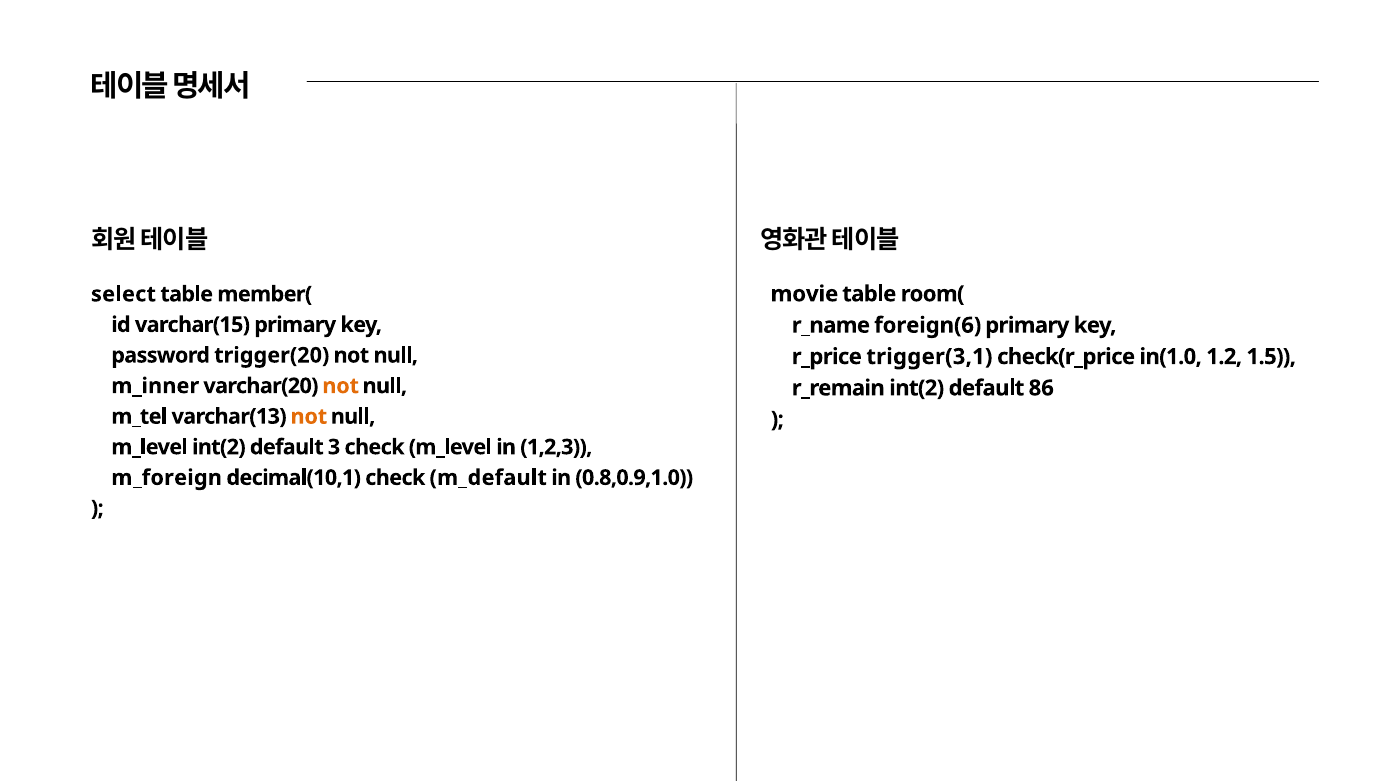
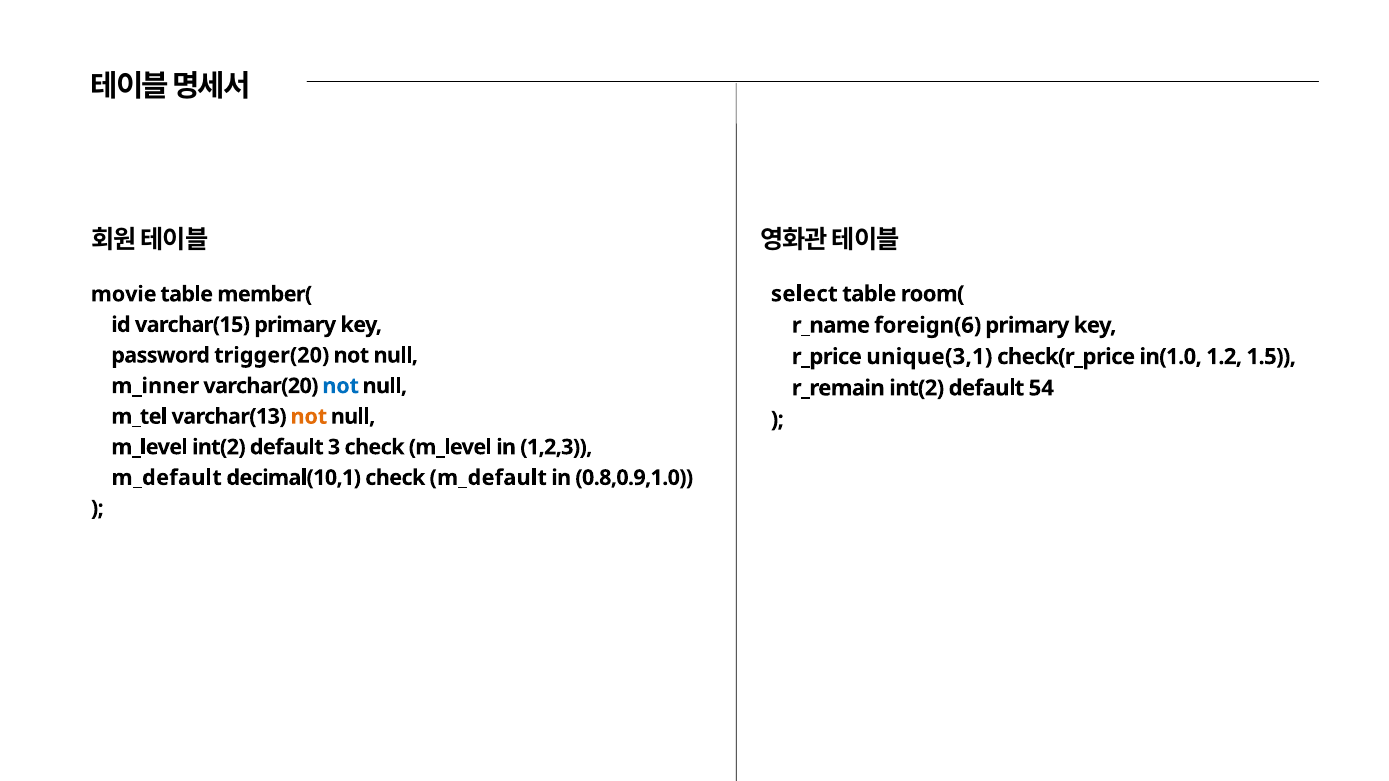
movie: movie -> select (804, 294)
select: select -> movie (124, 294)
trigger(3,1: trigger(3,1 -> unique(3,1 (929, 357)
not colour: orange -> blue (341, 386)
86: 86 -> 54 (1041, 388)
m_foreign: m_foreign -> m_default (167, 478)
